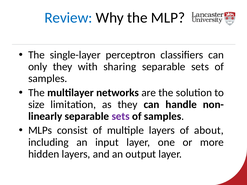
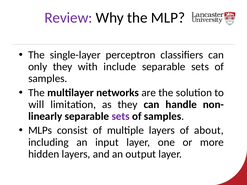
Review colour: blue -> purple (68, 18)
sharing: sharing -> include (120, 67)
size: size -> will (36, 105)
